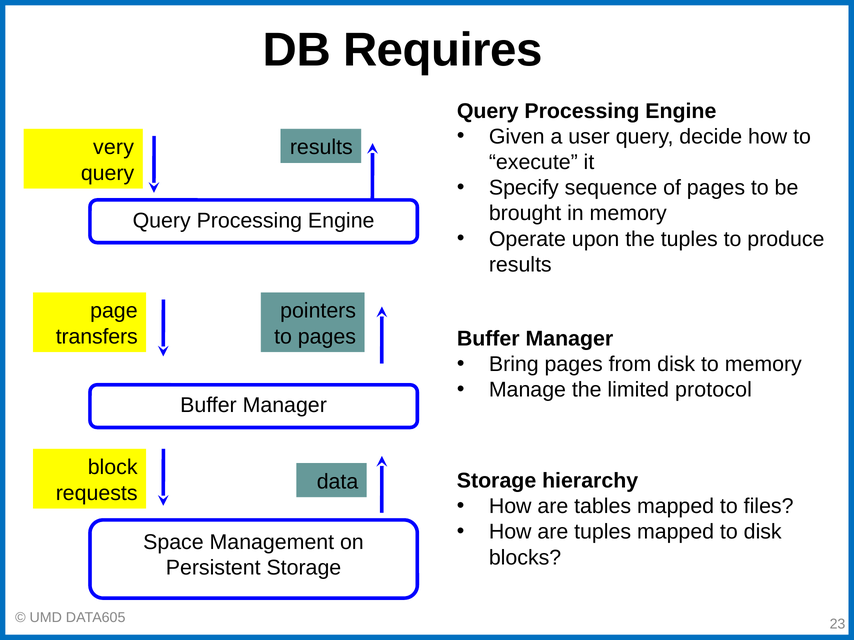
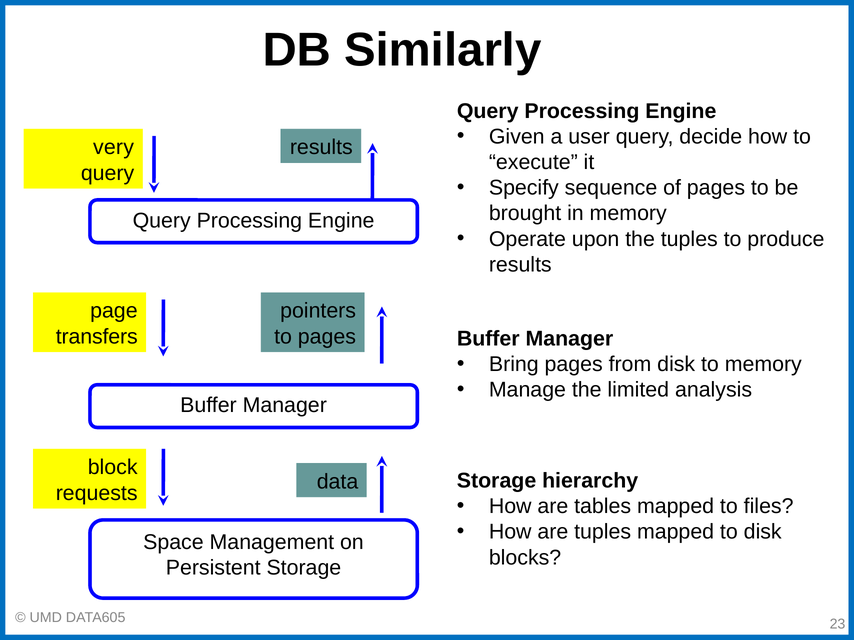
Requires: Requires -> Similarly (443, 50)
protocol: protocol -> analysis (714, 390)
